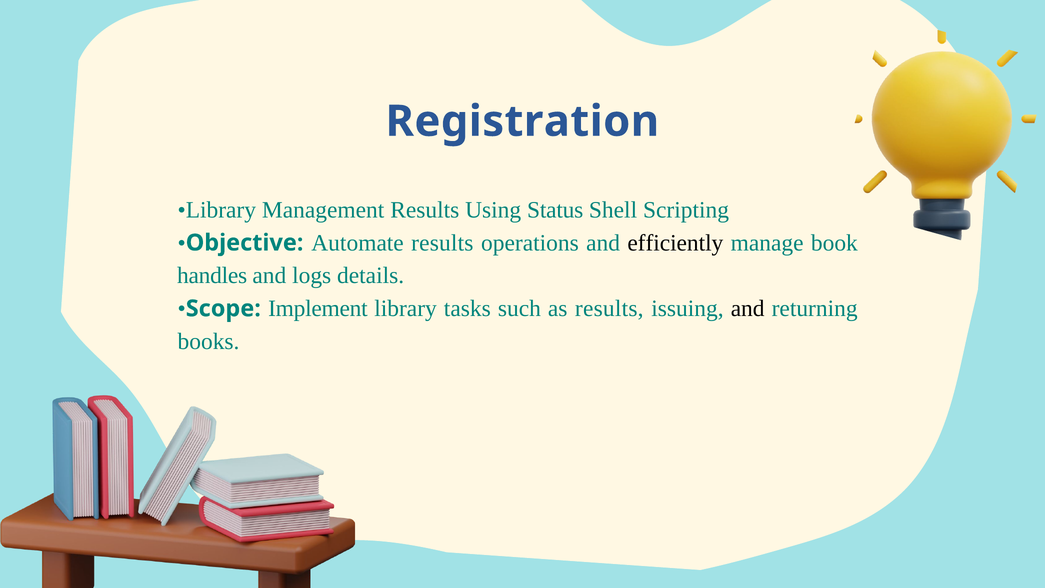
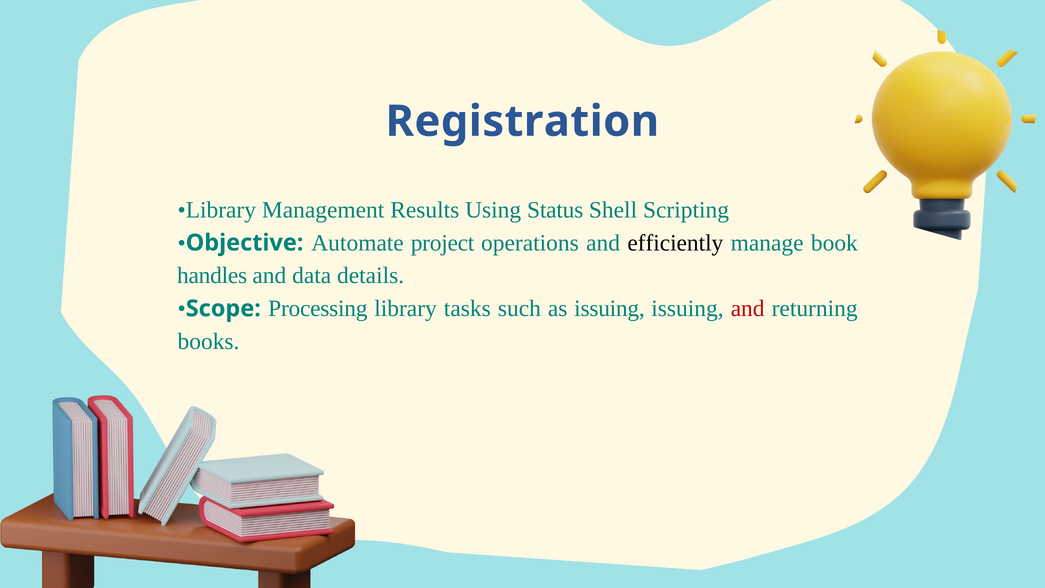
Automate results: results -> project (443, 243)
logs: logs -> data (312, 276)
Implement: Implement -> Processing (318, 308)
as results: results -> issuing (610, 308)
and colour: black -> red (748, 308)
